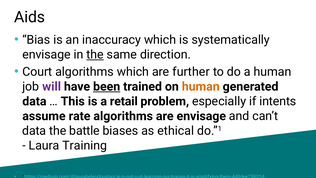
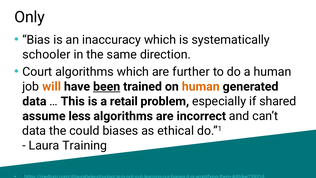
Aids: Aids -> Only (30, 17)
envisage: envisage -> schooler (46, 54)
the underline: present -> none (95, 54)
will colour: purple -> orange (52, 86)
intents: intents -> shared (278, 101)
rate: rate -> less (80, 116)
are envisage: envisage -> incorrect (201, 116)
battle: battle -> could (84, 131)
